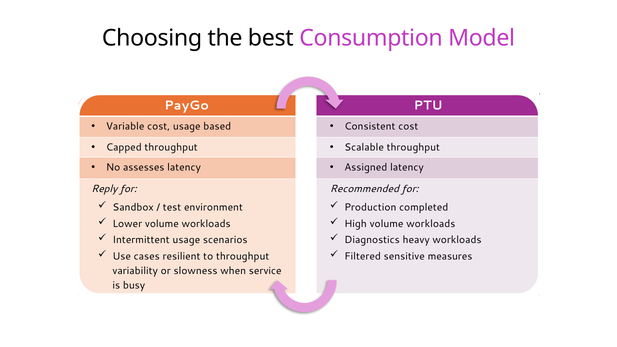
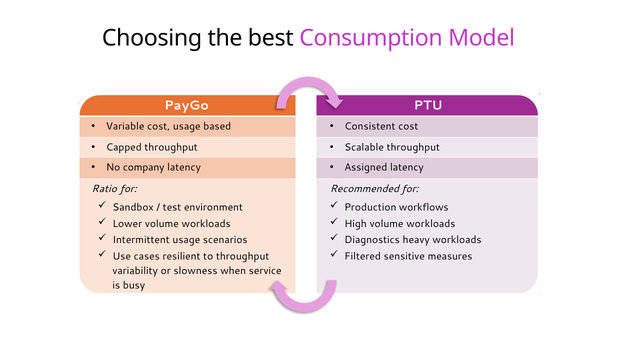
assesses: assesses -> company (144, 167)
Reply: Reply -> Ratio (104, 189)
completed: completed -> workflows (424, 207)
